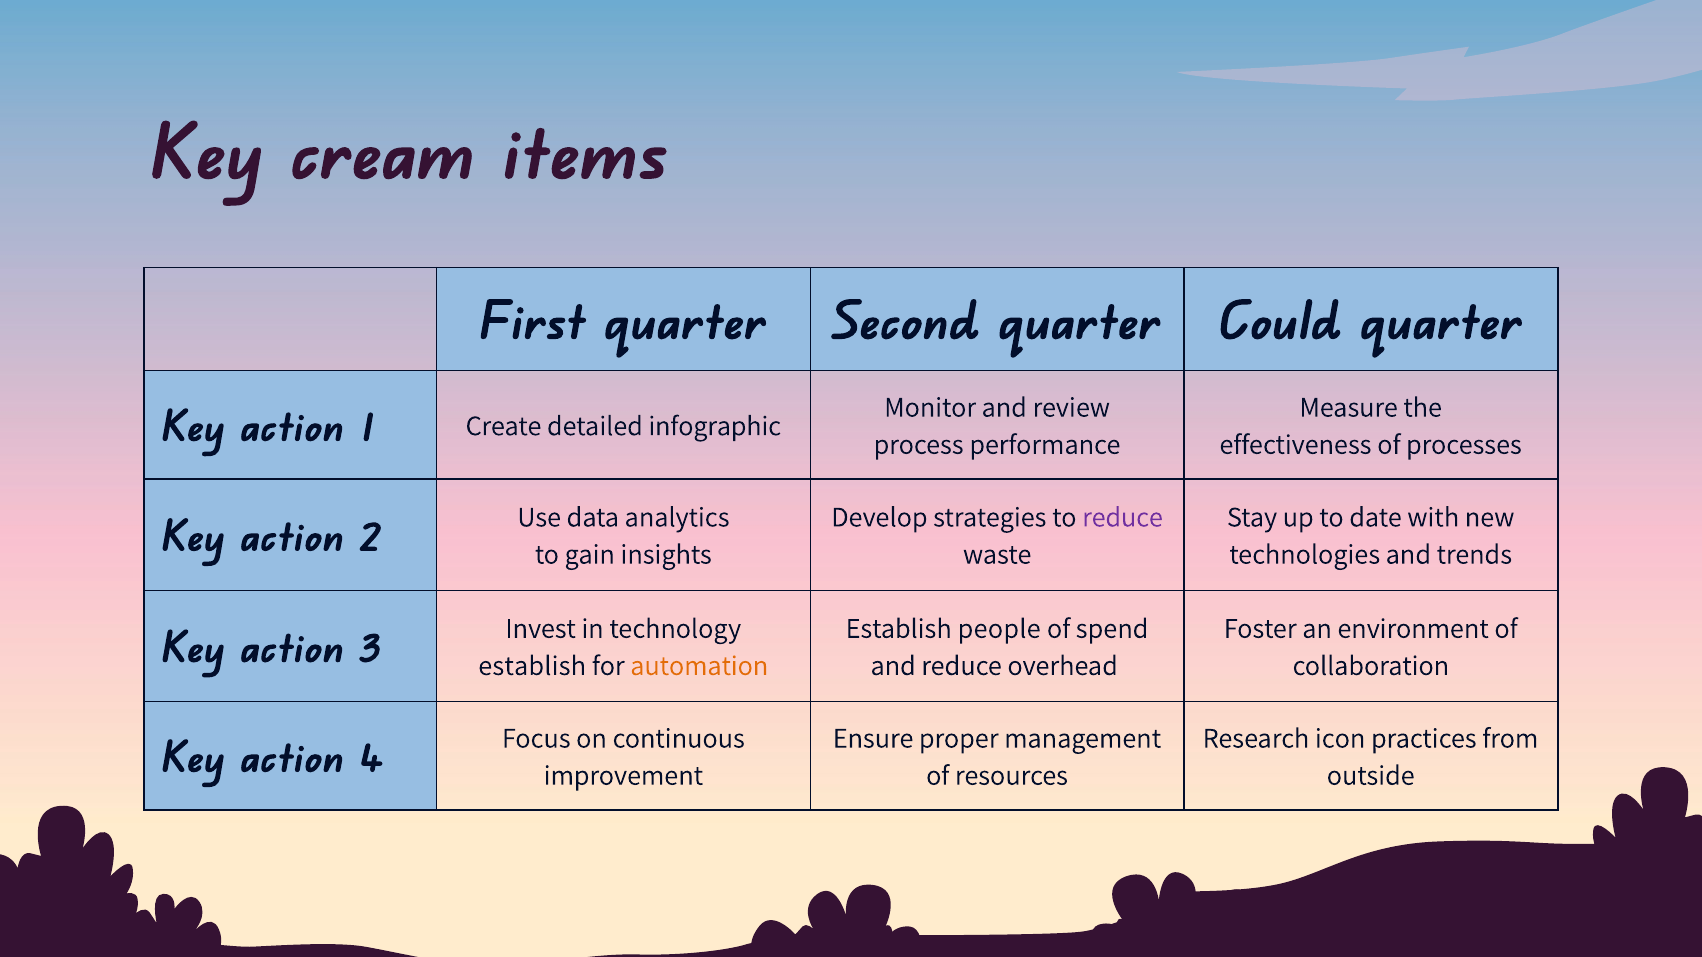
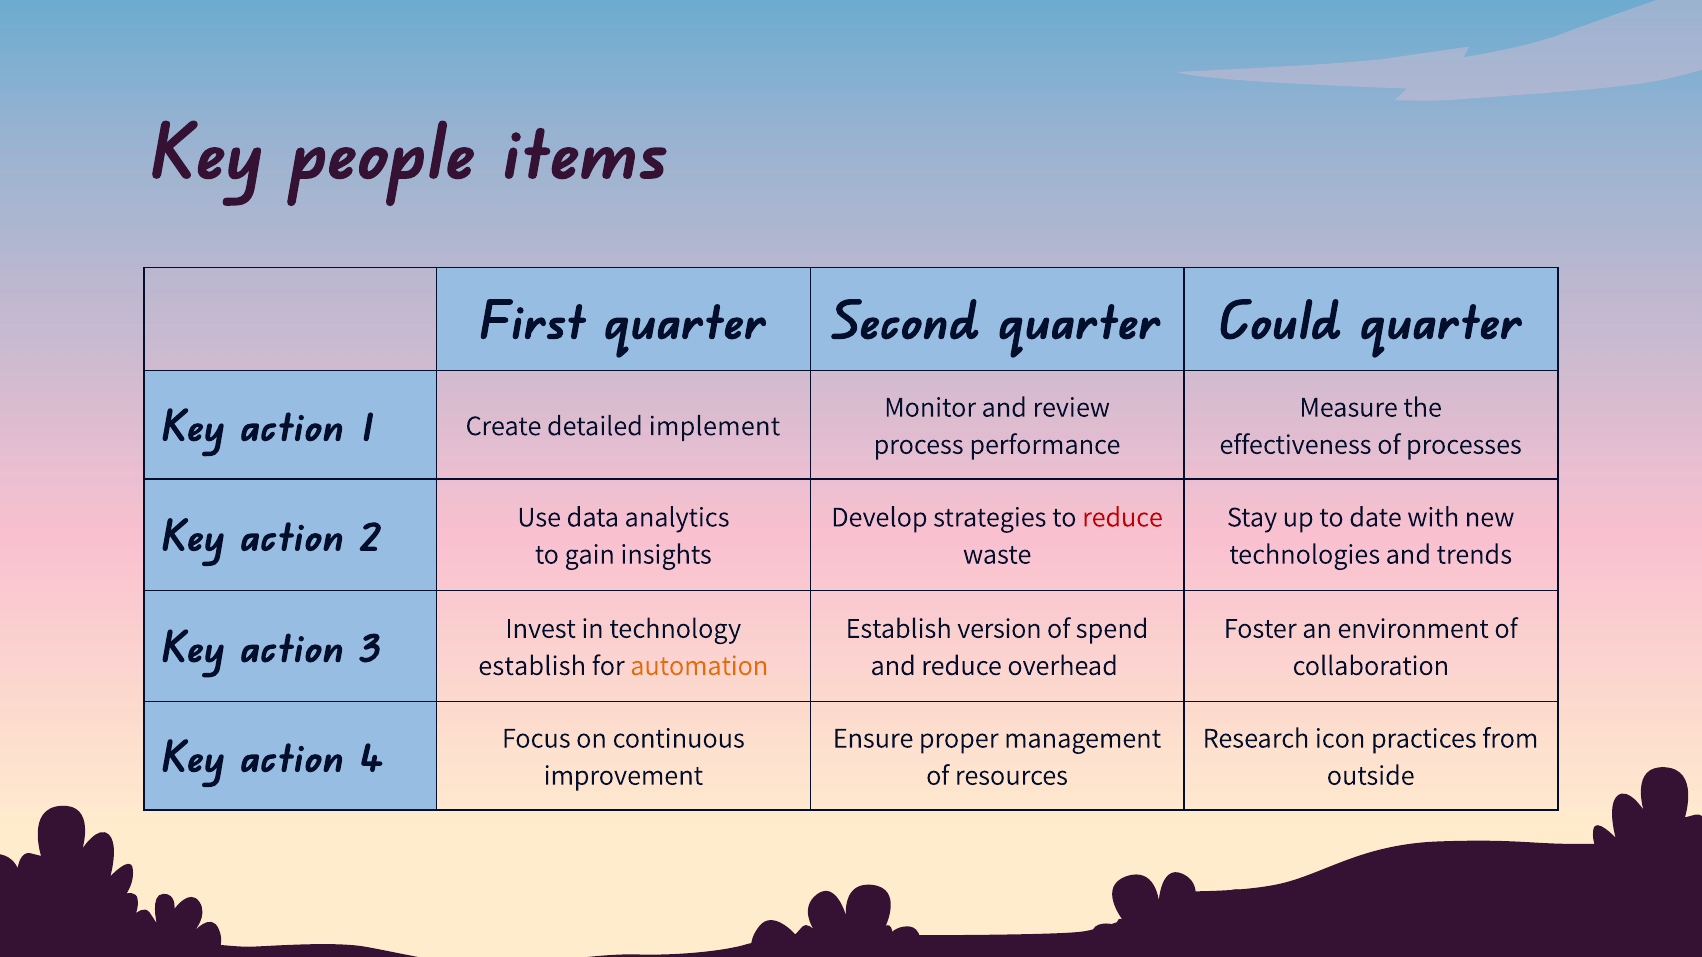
cream: cream -> people (385, 154)
infographic: infographic -> implement (714, 426)
reduce colour: purple -> red (1122, 517)
people: people -> version (999, 629)
